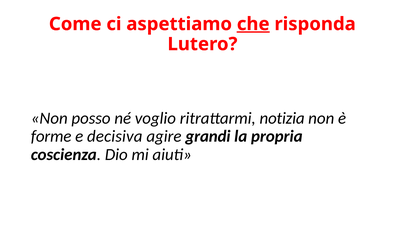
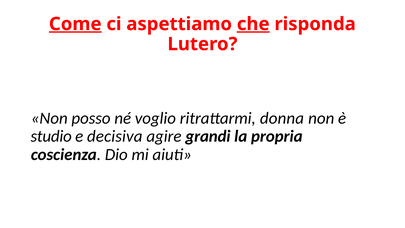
Come underline: none -> present (75, 24)
notizia: notizia -> donna (282, 118)
forme: forme -> studio (51, 136)
